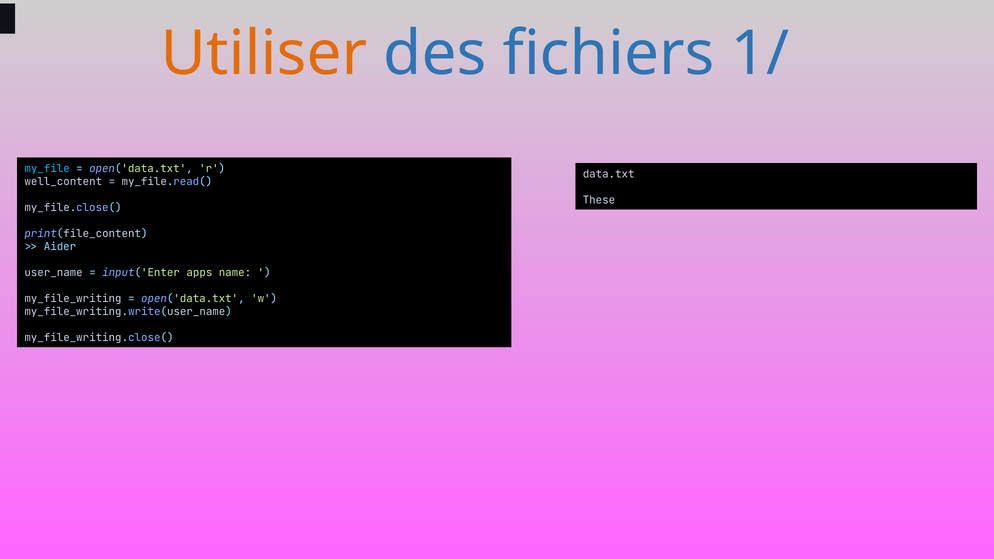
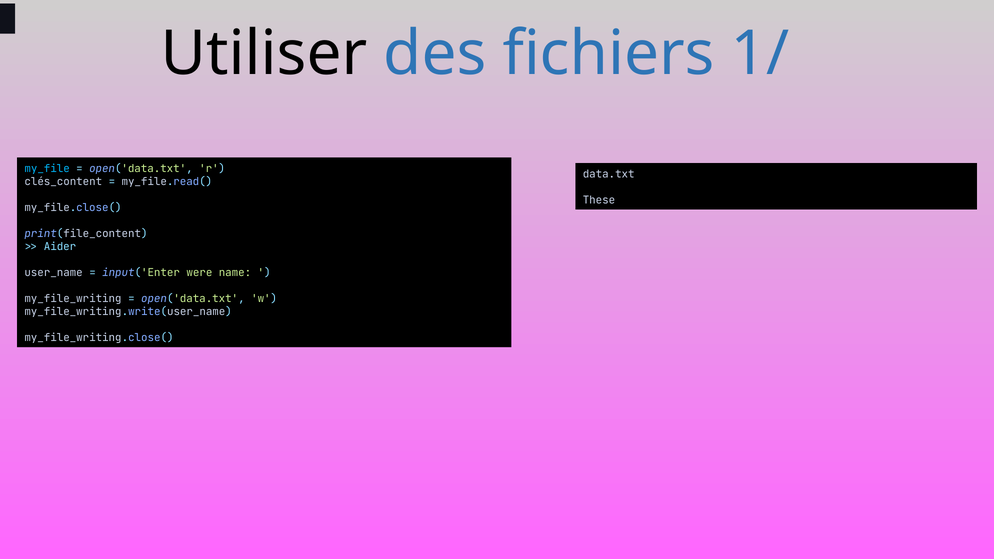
Utiliser colour: orange -> black (264, 54)
well_content: well_content -> clés_content (63, 181)
apps: apps -> were (199, 273)
